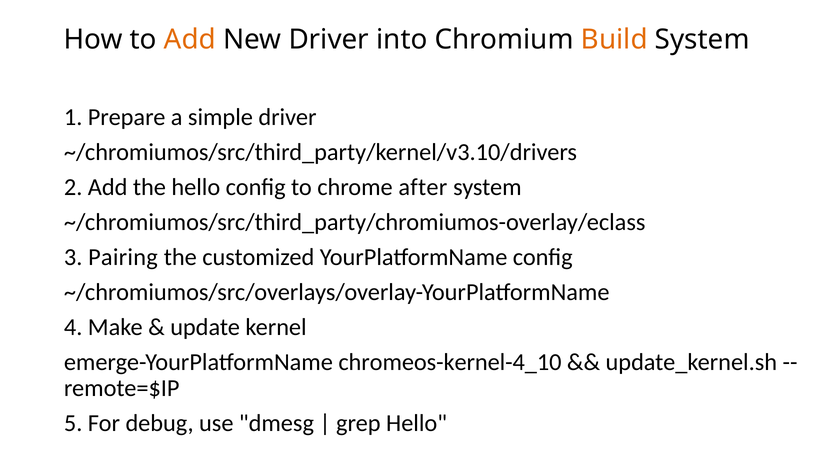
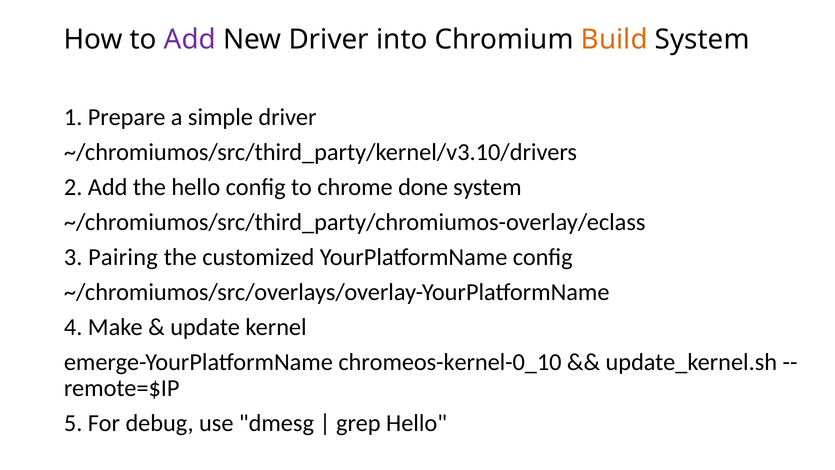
Add colour: orange -> purple (190, 39)
after: after -> done (423, 187)
chromeos-kernel-4_10: chromeos-kernel-4_10 -> chromeos-kernel-0_10 (450, 362)
